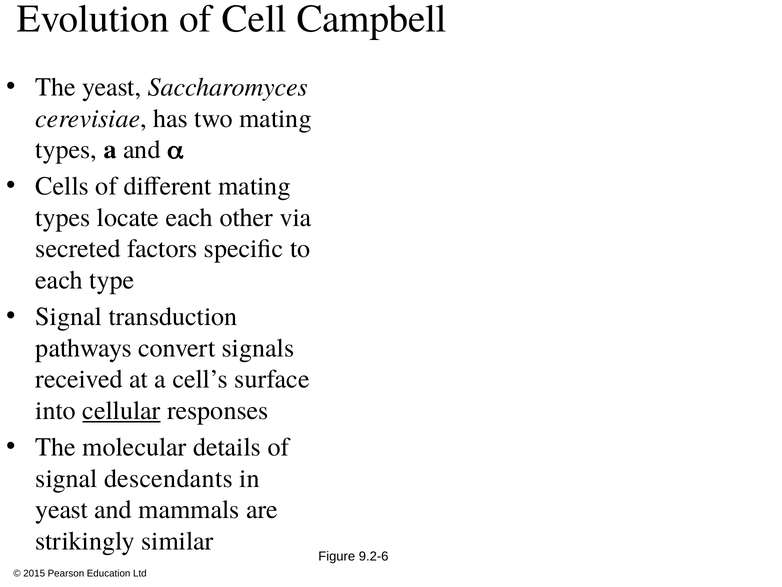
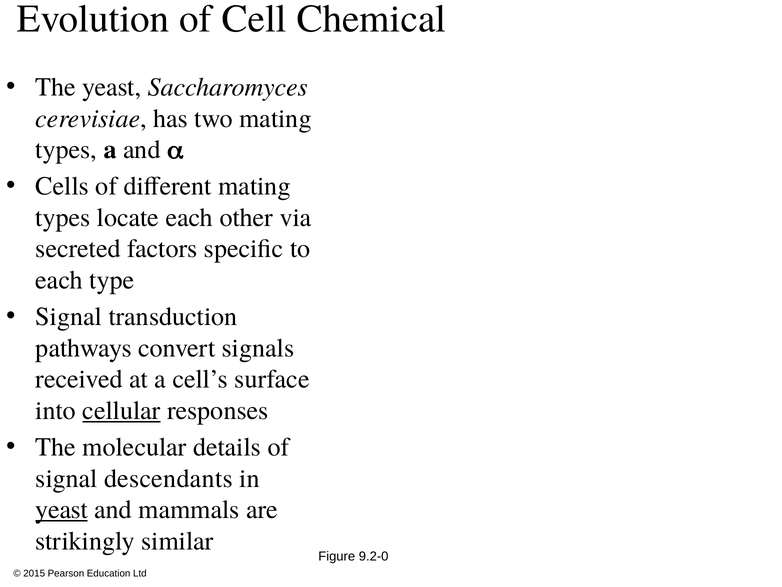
Campbell: Campbell -> Chemical (371, 19)
yeast underline: none -> present (62, 509)
9.2-6: 9.2-6 -> 9.2-0 (374, 556)
